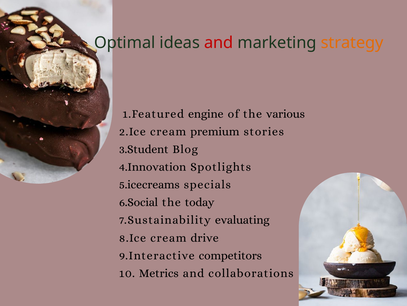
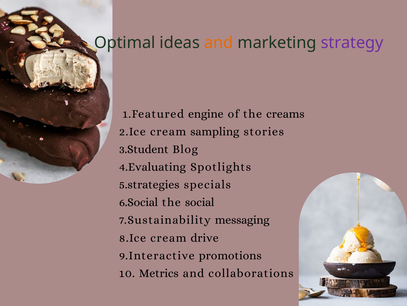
and colour: red -> orange (219, 43)
strategy colour: orange -> purple (352, 43)
various: various -> creams (285, 114)
premium: premium -> sampling (215, 131)
4.Innovation: 4.Innovation -> 4.Evaluating (153, 167)
5.icecreams: 5.icecreams -> 5.strategies (149, 184)
today: today -> social (200, 202)
evaluating: evaluating -> messaging (242, 220)
competitors: competitors -> promotions (230, 255)
